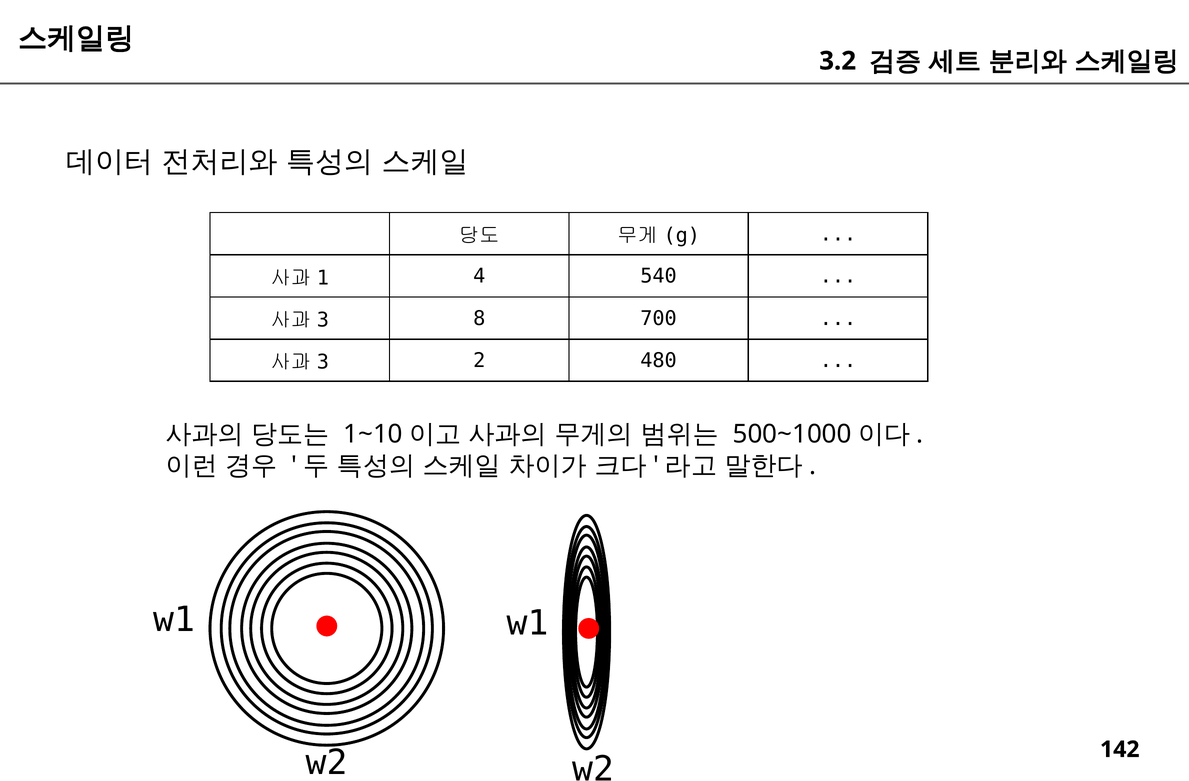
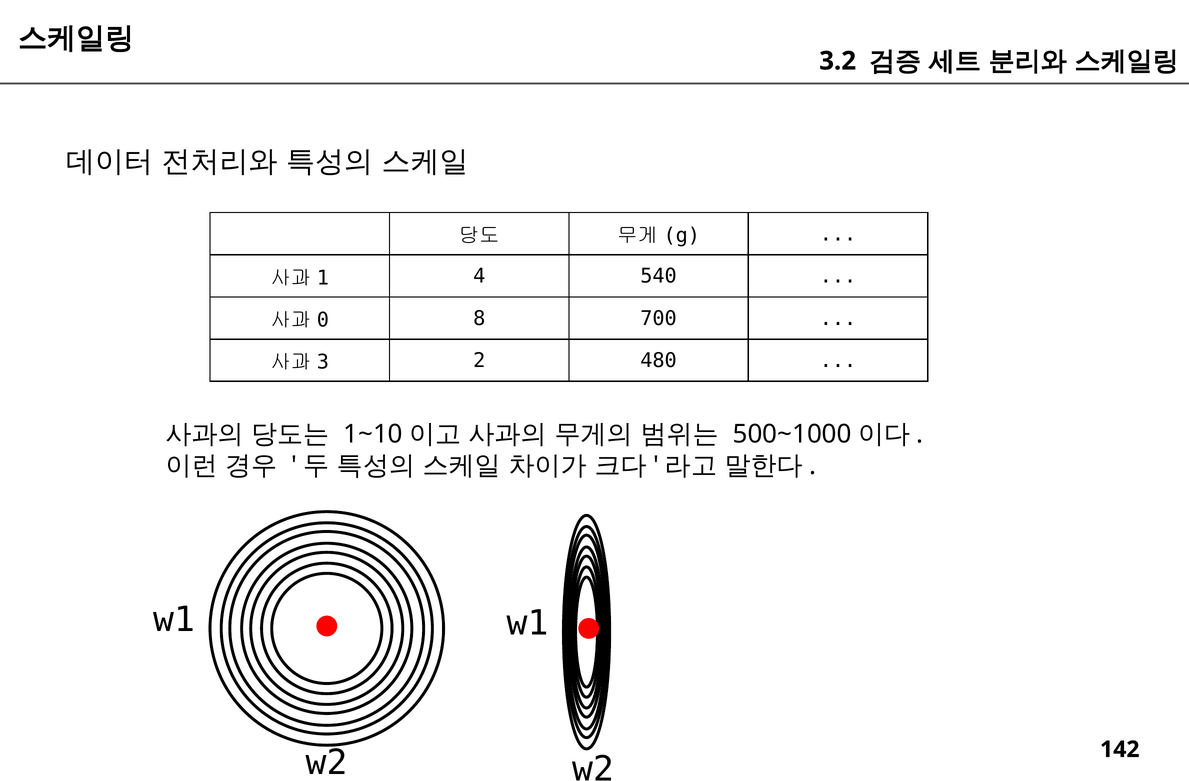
3: 3 -> 0 (323, 320)
